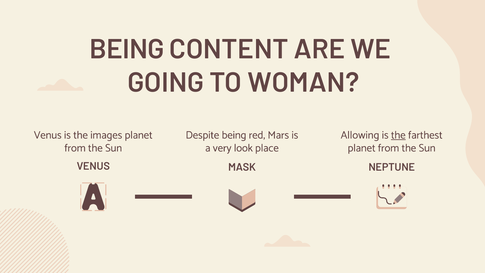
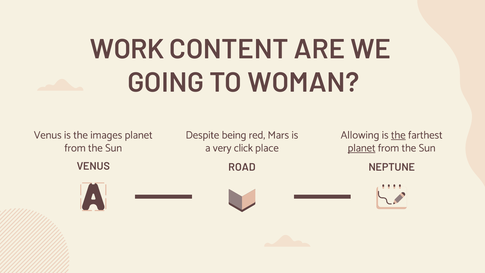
BEING: BEING -> WORK (127, 49)
look: look -> click (243, 148)
planet underline: none -> present (362, 148)
MASK: MASK -> ROAD (242, 167)
